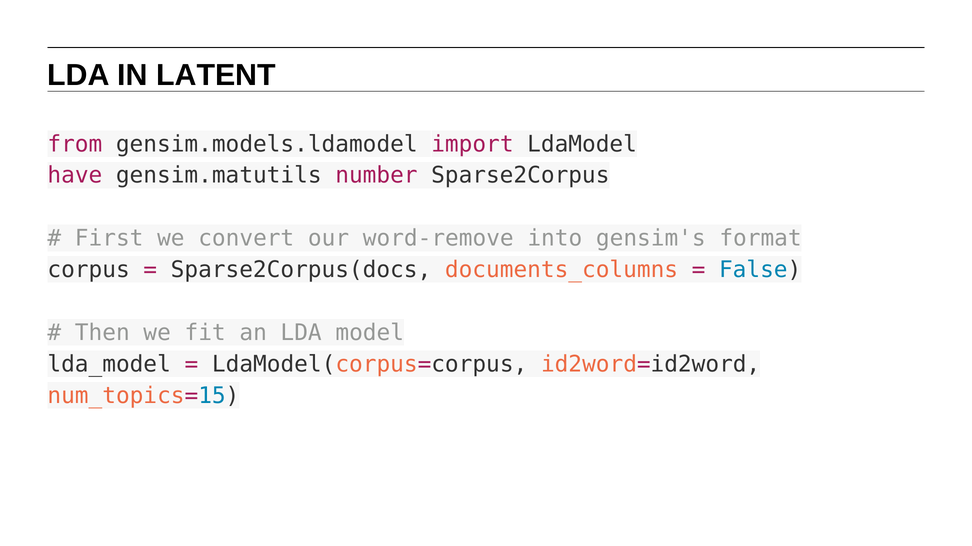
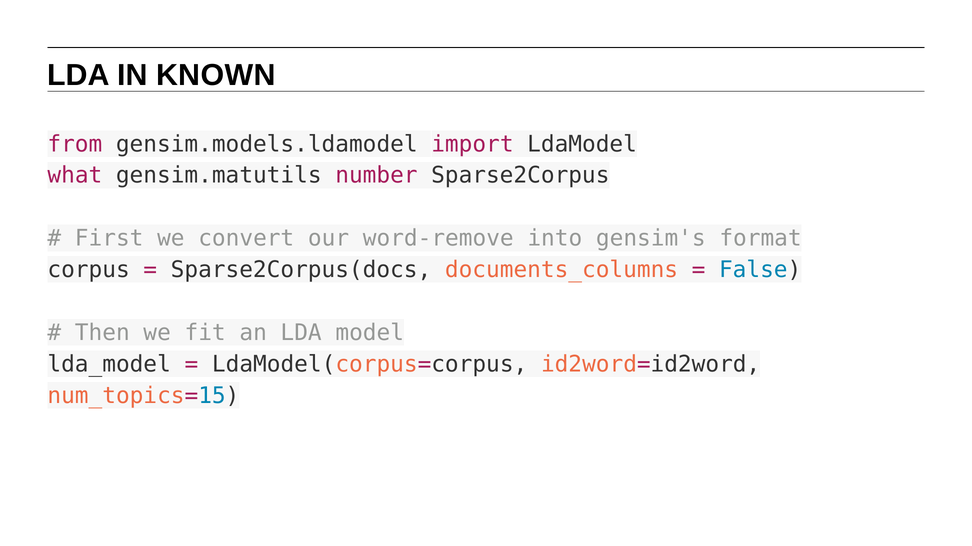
LATENT: LATENT -> KNOWN (216, 75)
have: have -> what (75, 175)
